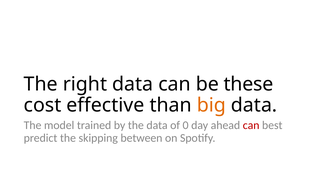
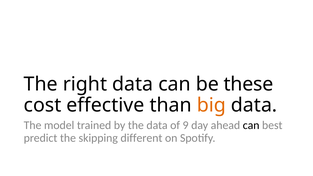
0: 0 -> 9 (186, 125)
can colour: red -> black (251, 125)
between: between -> different (141, 138)
